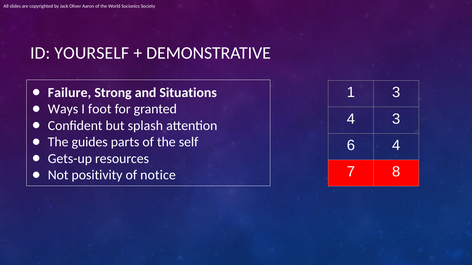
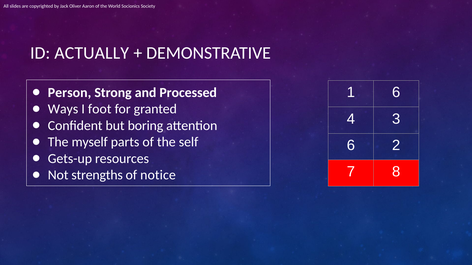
YOURSELF: YOURSELF -> ACTUALLY (92, 53)
1 3: 3 -> 6 (396, 93)
Failure: Failure -> Person (69, 93)
Situations: Situations -> Processed (188, 93)
splash: splash -> boring (145, 126)
guides: guides -> myself (90, 142)
6 4: 4 -> 2 (396, 146)
positivity: positivity -> strengths (97, 175)
